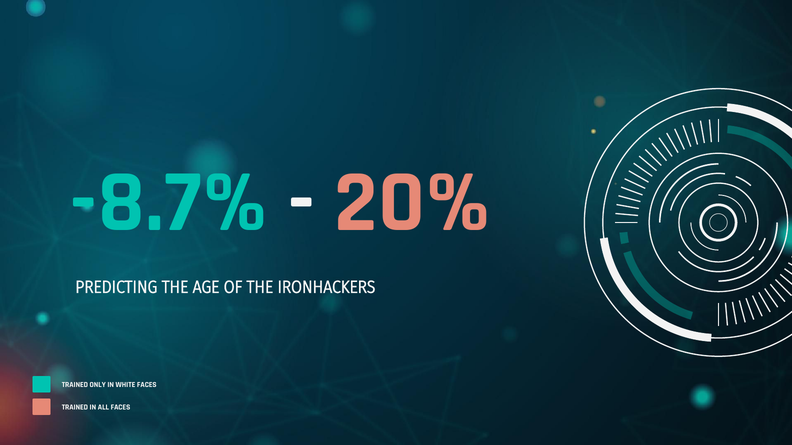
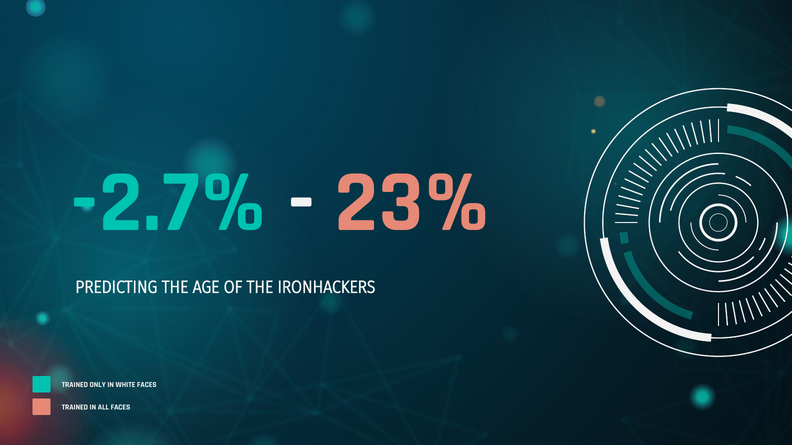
-8.7%: -8.7% -> -2.7% (169, 201)
20%: 20% -> 23% (412, 201)
